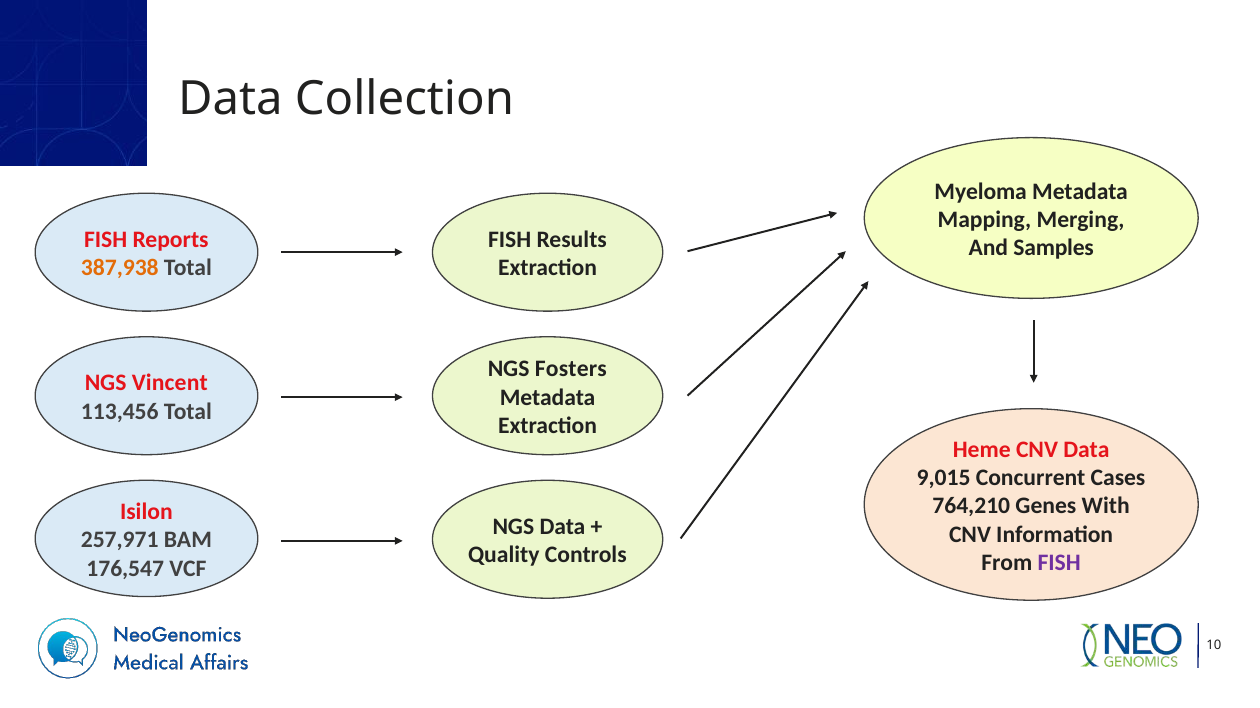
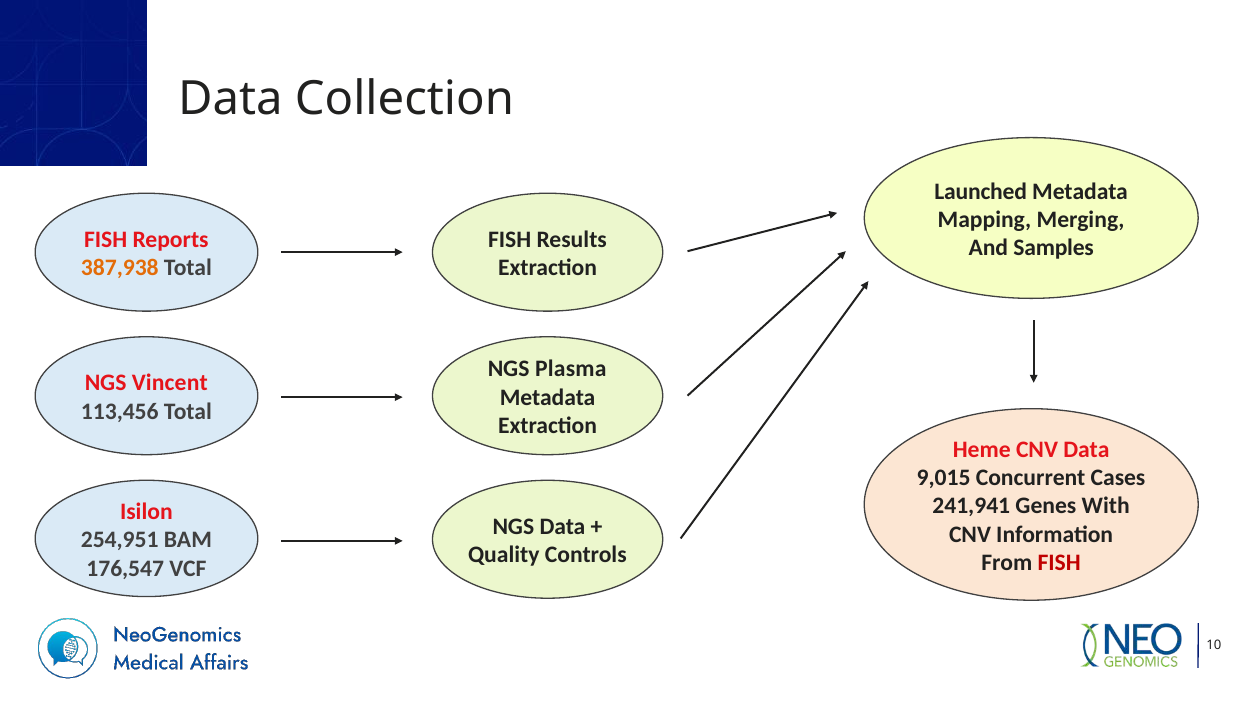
Myeloma: Myeloma -> Launched (981, 191)
Fosters: Fosters -> Plasma (571, 369)
764,210: 764,210 -> 241,941 (971, 507)
257,971: 257,971 -> 254,951 (120, 541)
FISH colour: purple -> red (1059, 563)
